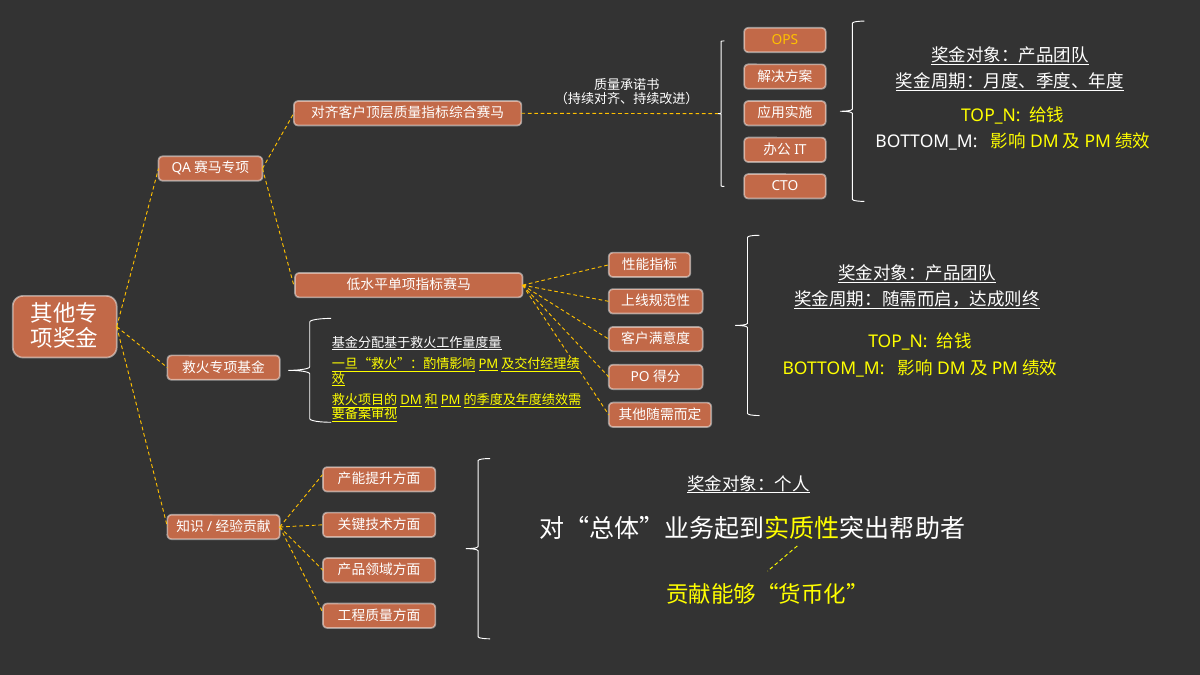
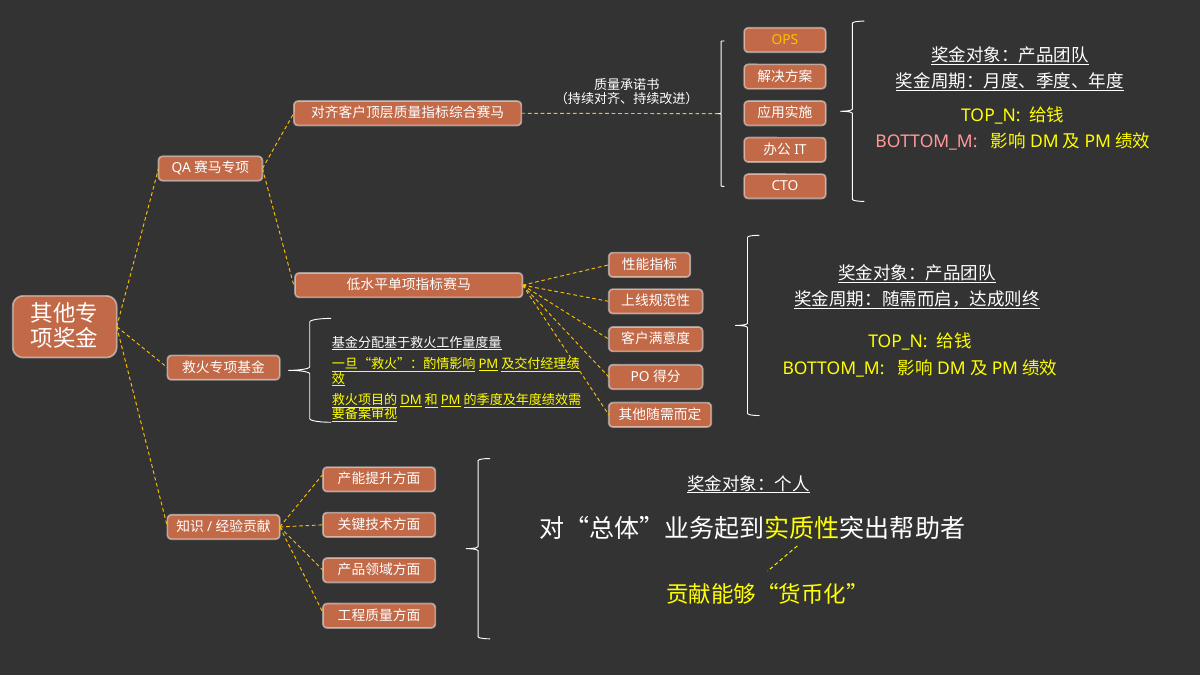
BOTTOM_M colour: white -> pink (926, 142)
